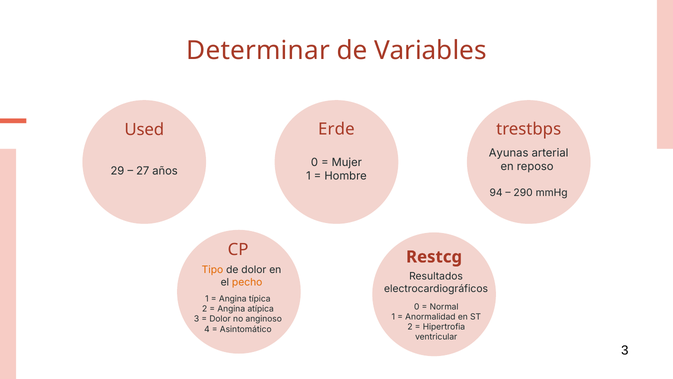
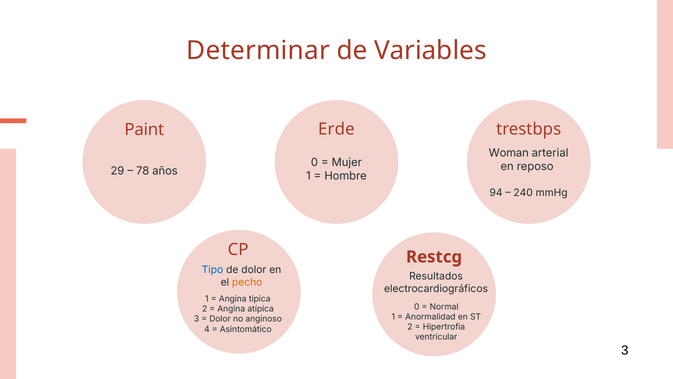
Used: Used -> Paint (144, 130)
Ayunas: Ayunas -> Woman (509, 153)
27: 27 -> 78 (143, 171)
290: 290 -> 240 (523, 193)
Tipo colour: orange -> blue (212, 270)
